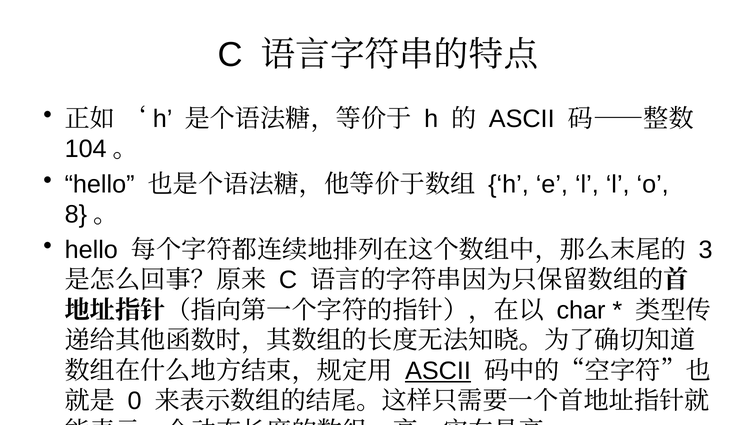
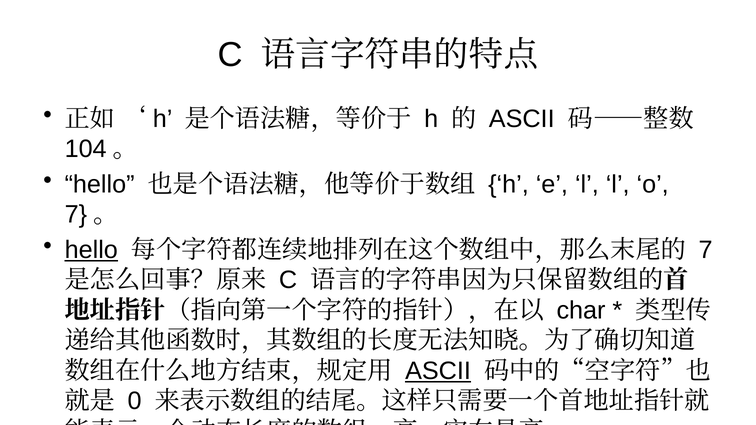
8: 8 -> 7 (76, 215)
hello underline: none -> present (91, 250)
3: 3 -> 7 (706, 250)
